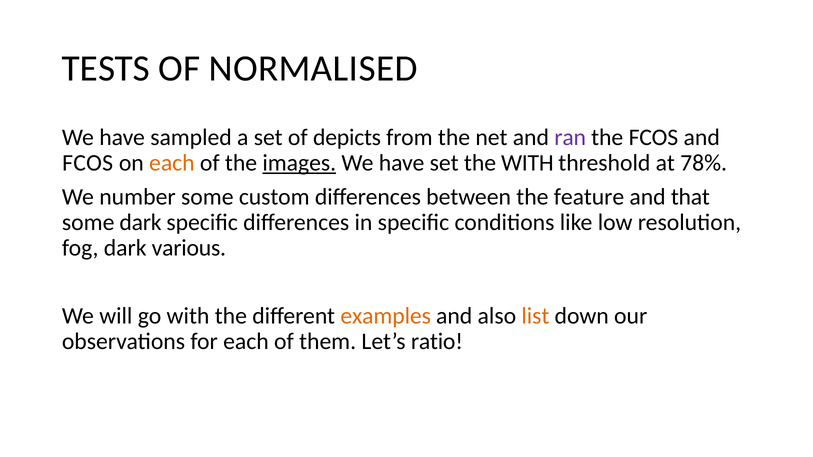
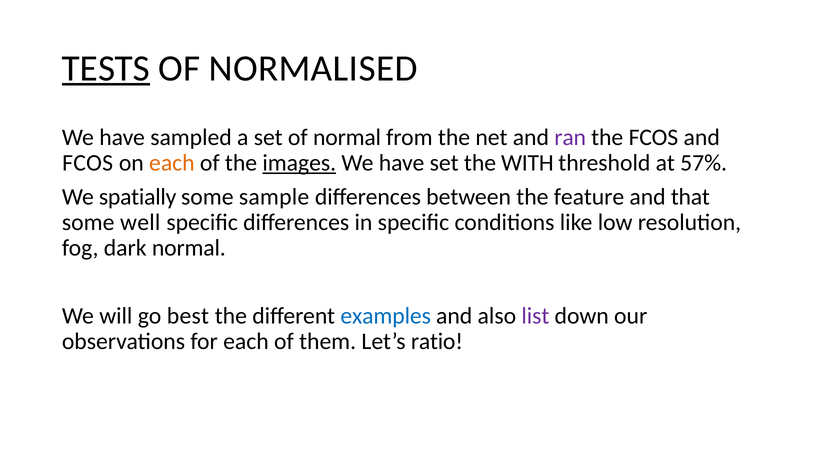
TESTS underline: none -> present (106, 68)
of depicts: depicts -> normal (347, 137)
78%: 78% -> 57% (704, 163)
number: number -> spatially (138, 197)
custom: custom -> sample (274, 197)
some dark: dark -> well (140, 223)
dark various: various -> normal (189, 248)
go with: with -> best (188, 316)
examples colour: orange -> blue (386, 316)
list colour: orange -> purple (535, 316)
